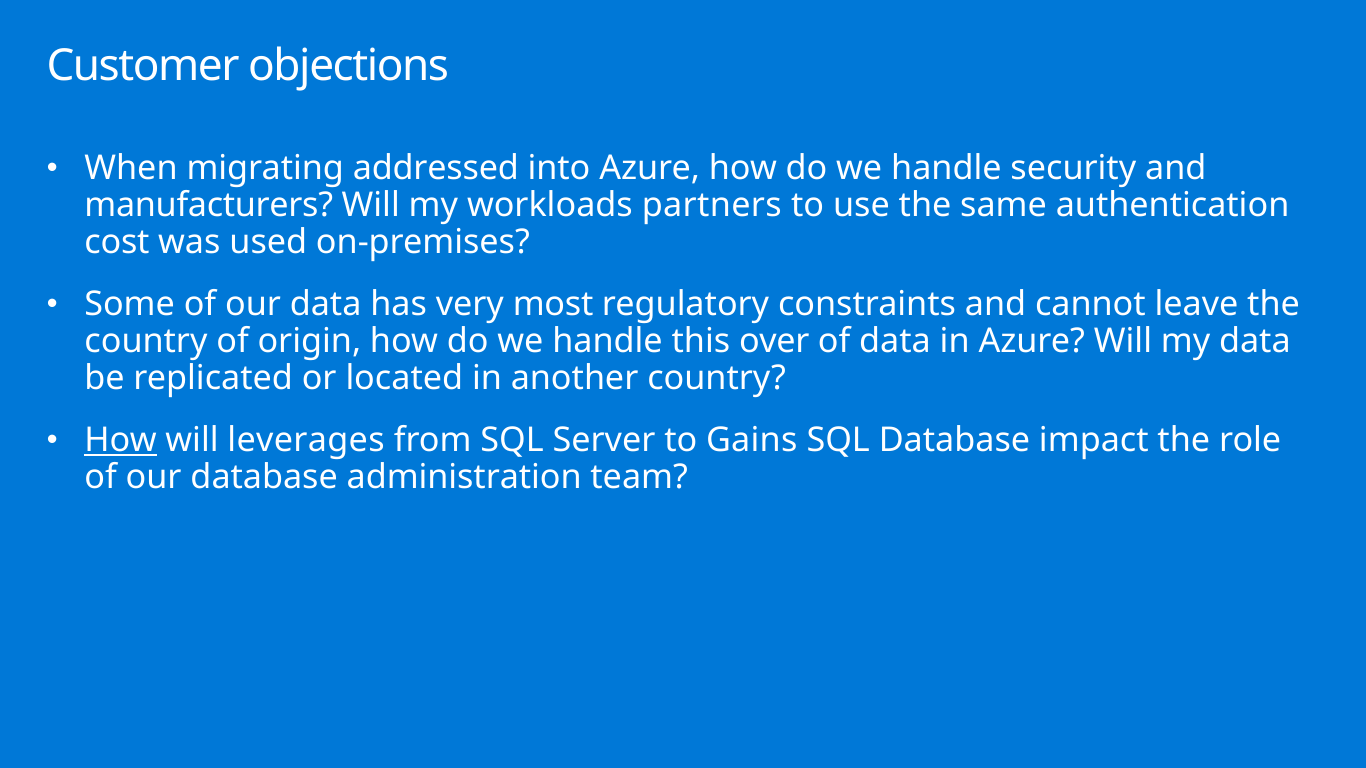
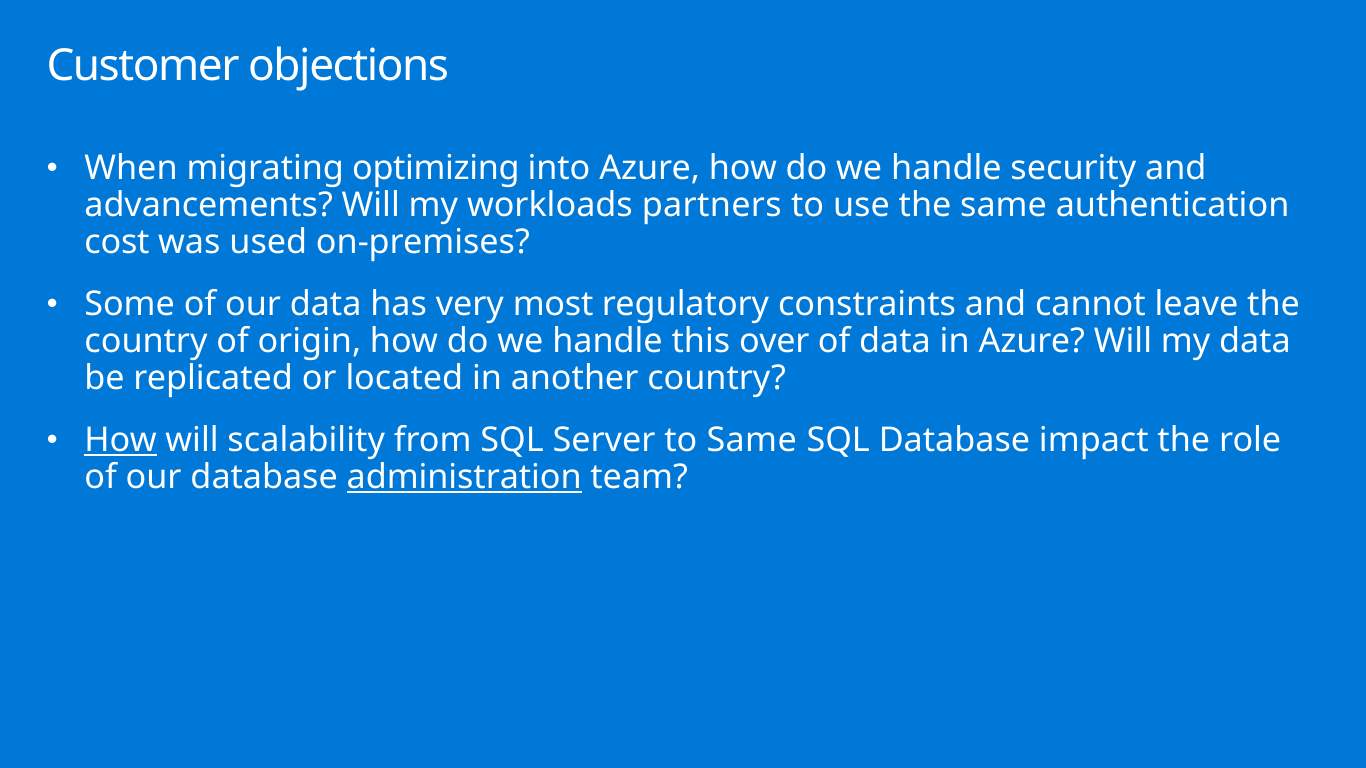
addressed: addressed -> optimizing (436, 168)
manufacturers: manufacturers -> advancements (209, 205)
leverages: leverages -> scalability (306, 441)
to Gains: Gains -> Same (752, 441)
administration underline: none -> present (464, 478)
